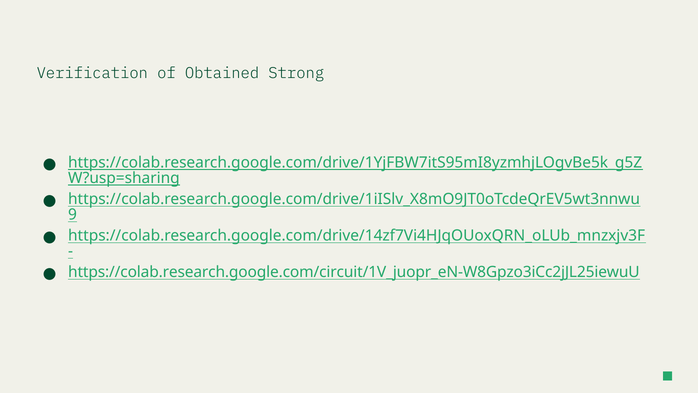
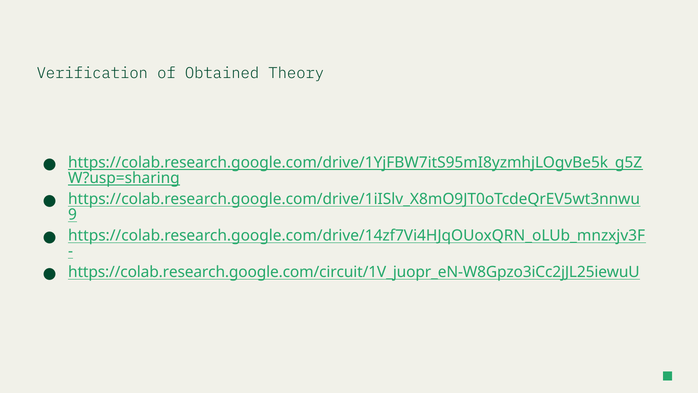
Strong: Strong -> Theory (296, 73)
